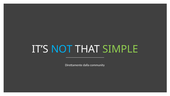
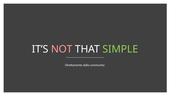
NOT colour: light blue -> pink (62, 49)
